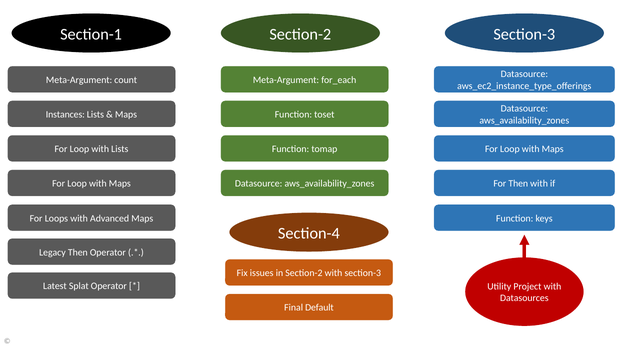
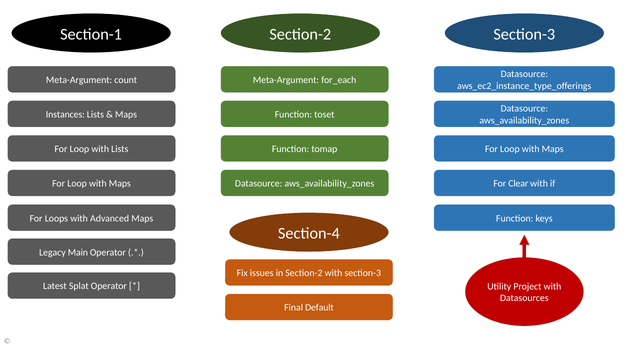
For Then: Then -> Clear (518, 184)
Legacy Then: Then -> Main (78, 252)
